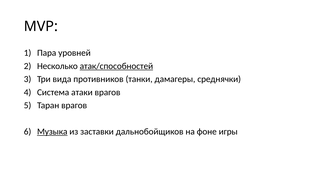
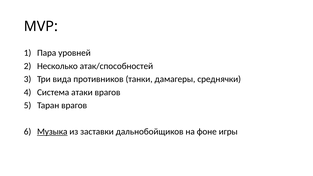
атак/способностей underline: present -> none (116, 66)
